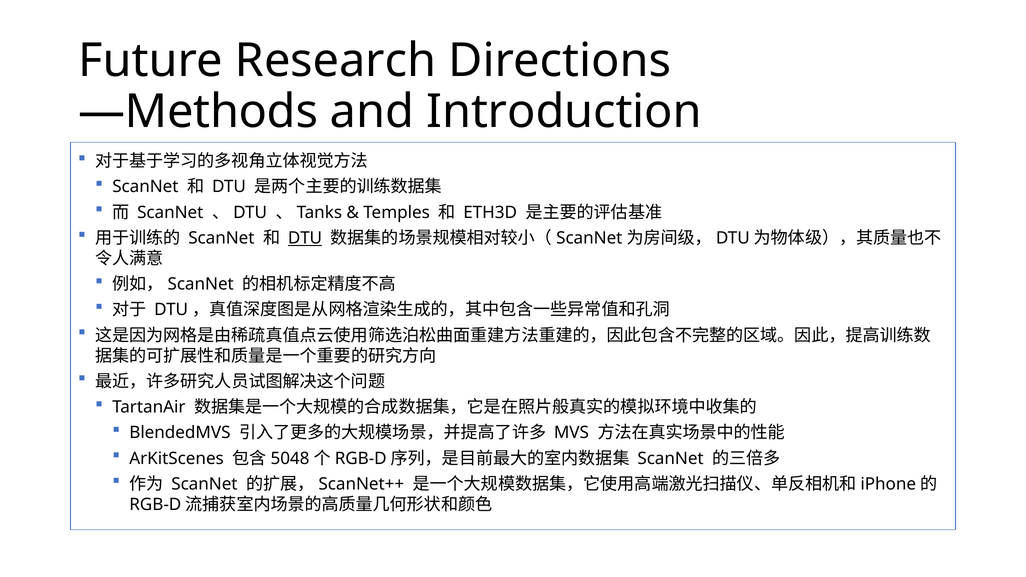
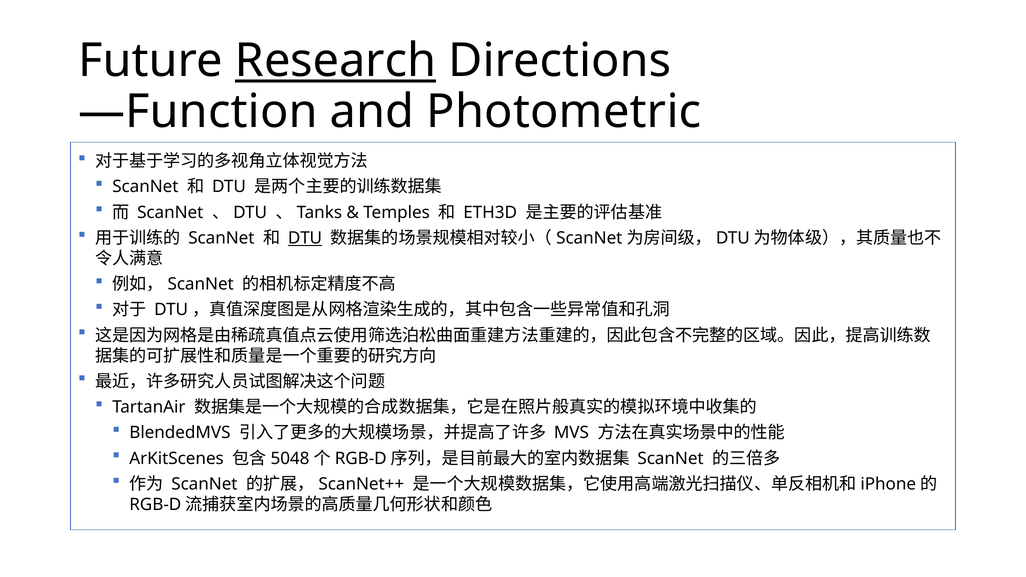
Research underline: none -> present (336, 61)
—Methods: —Methods -> —Function (198, 112)
Introduction: Introduction -> Photometric (564, 112)
